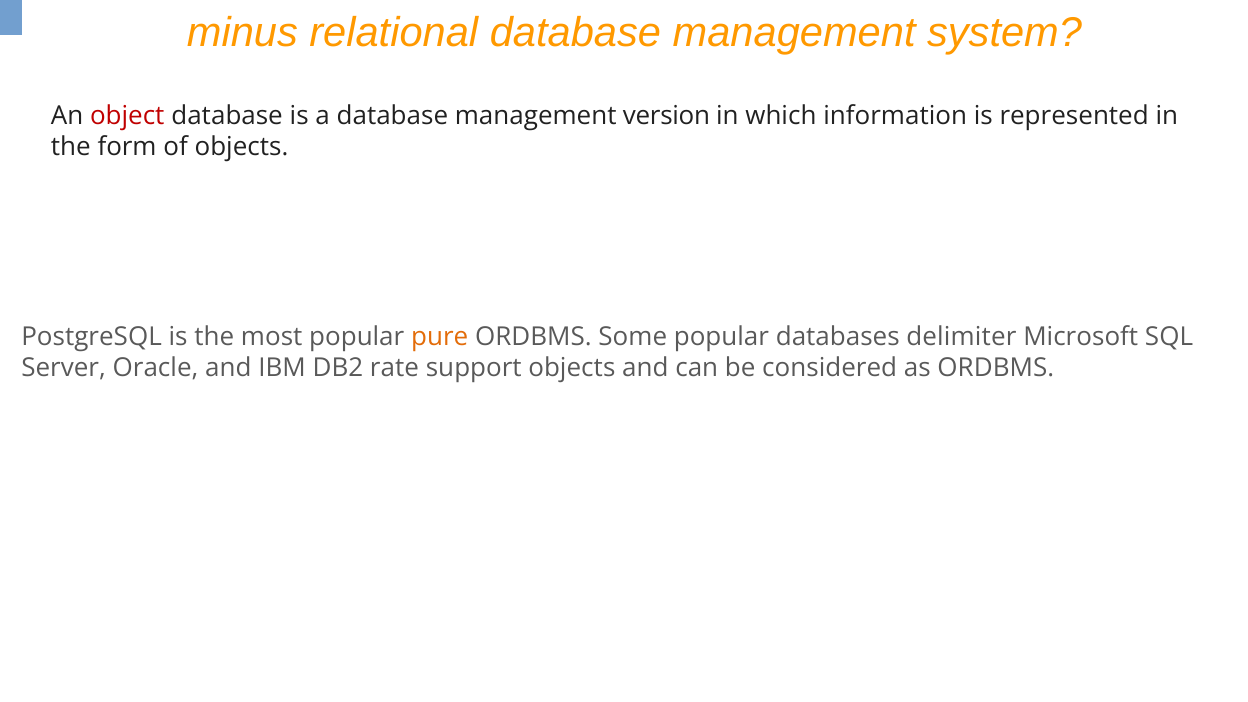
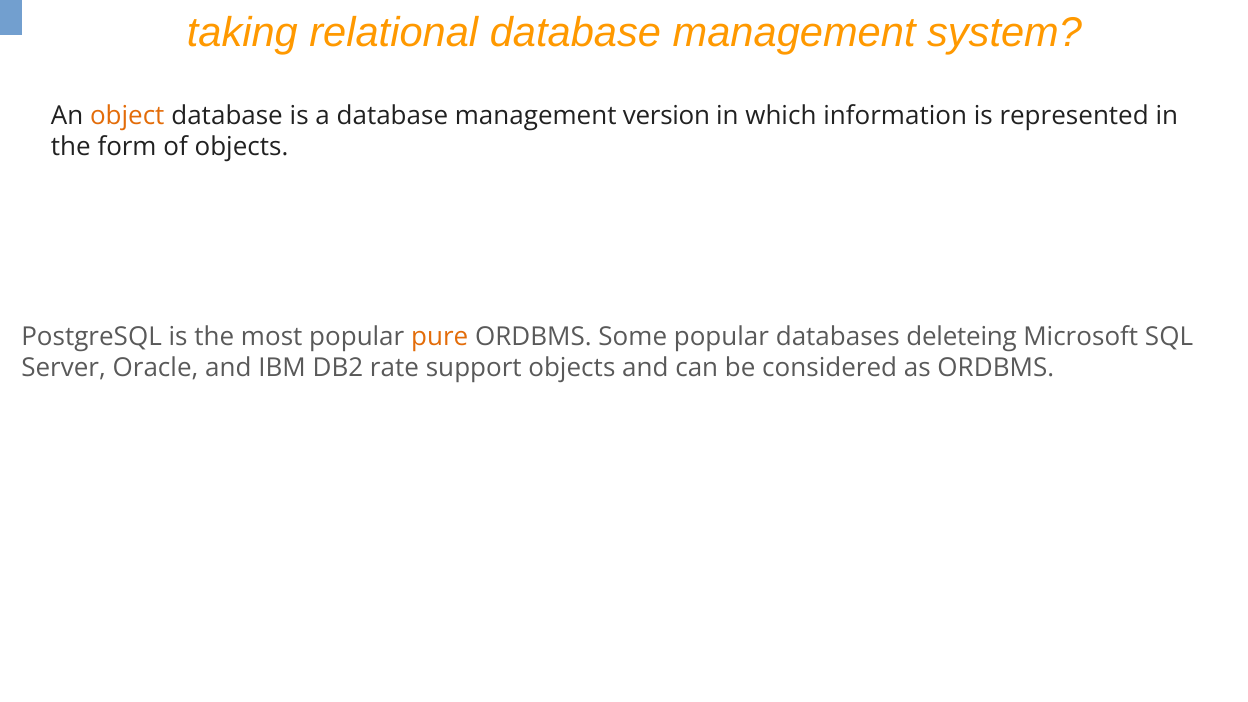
minus: minus -> taking (242, 32)
object colour: red -> orange (127, 116)
delimiter: delimiter -> deleteing (962, 337)
